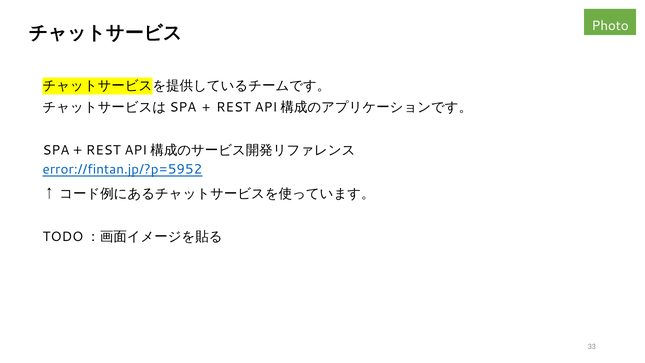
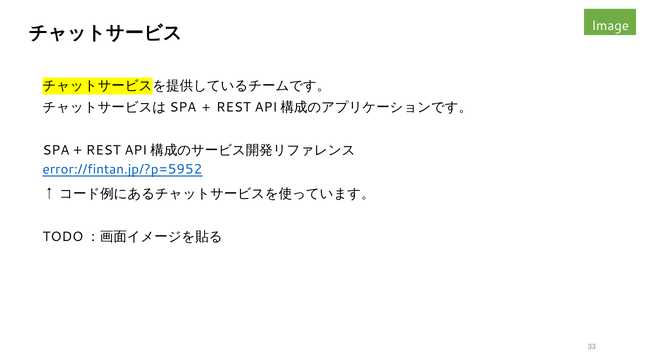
Photo: Photo -> Image (610, 26)
